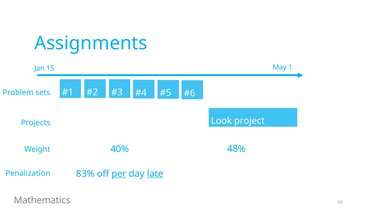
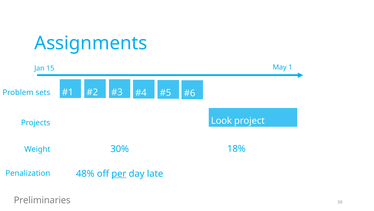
40%: 40% -> 30% (120, 149)
48%: 48% -> 18% (236, 148)
83%: 83% -> 48% (85, 173)
late underline: present -> none (155, 173)
Mathematics: Mathematics -> Preliminaries (42, 200)
